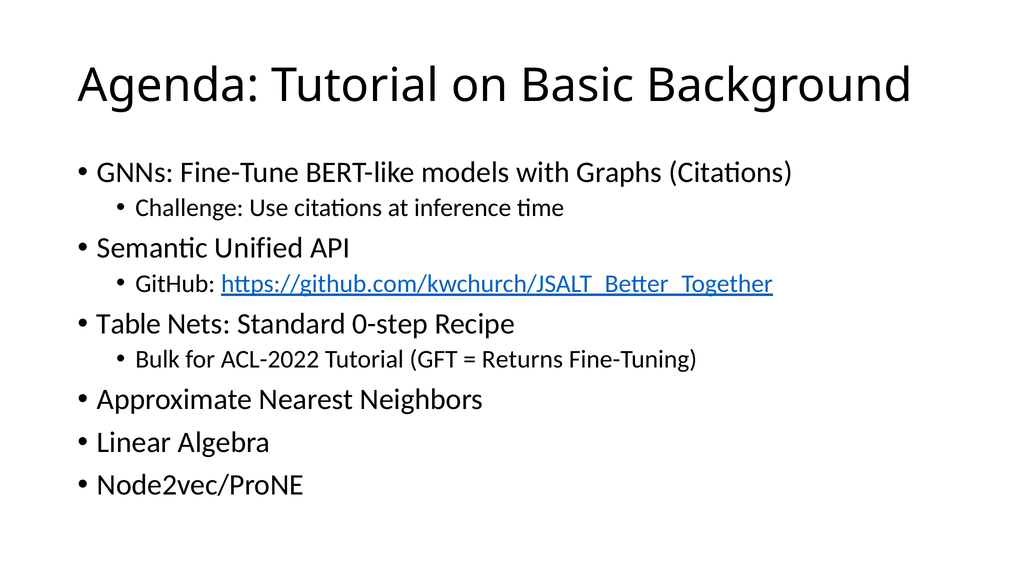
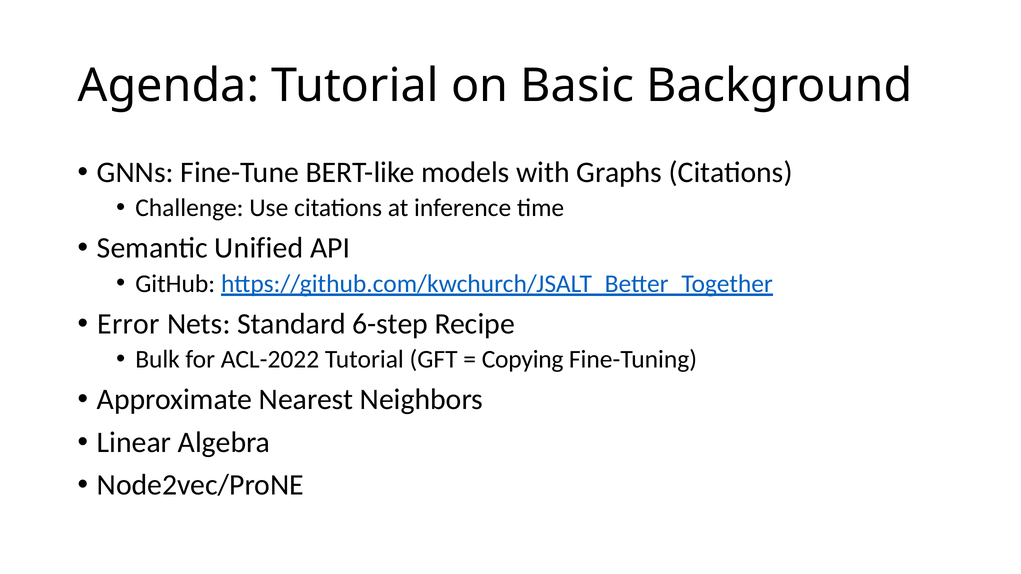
Table: Table -> Error (129, 324)
0-step: 0-step -> 6-step (390, 324)
Returns: Returns -> Copying (523, 359)
